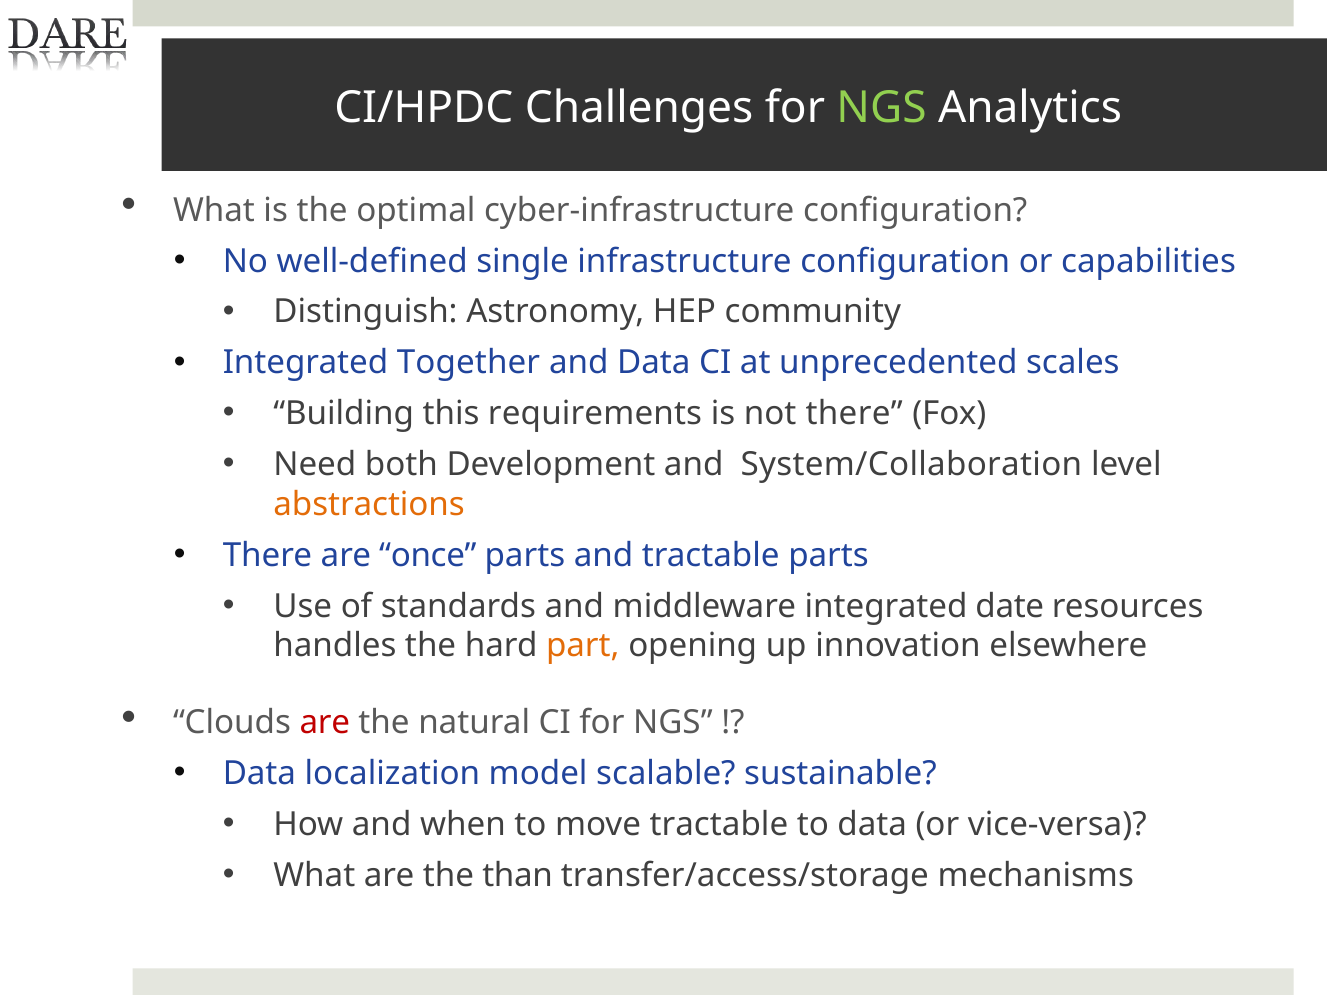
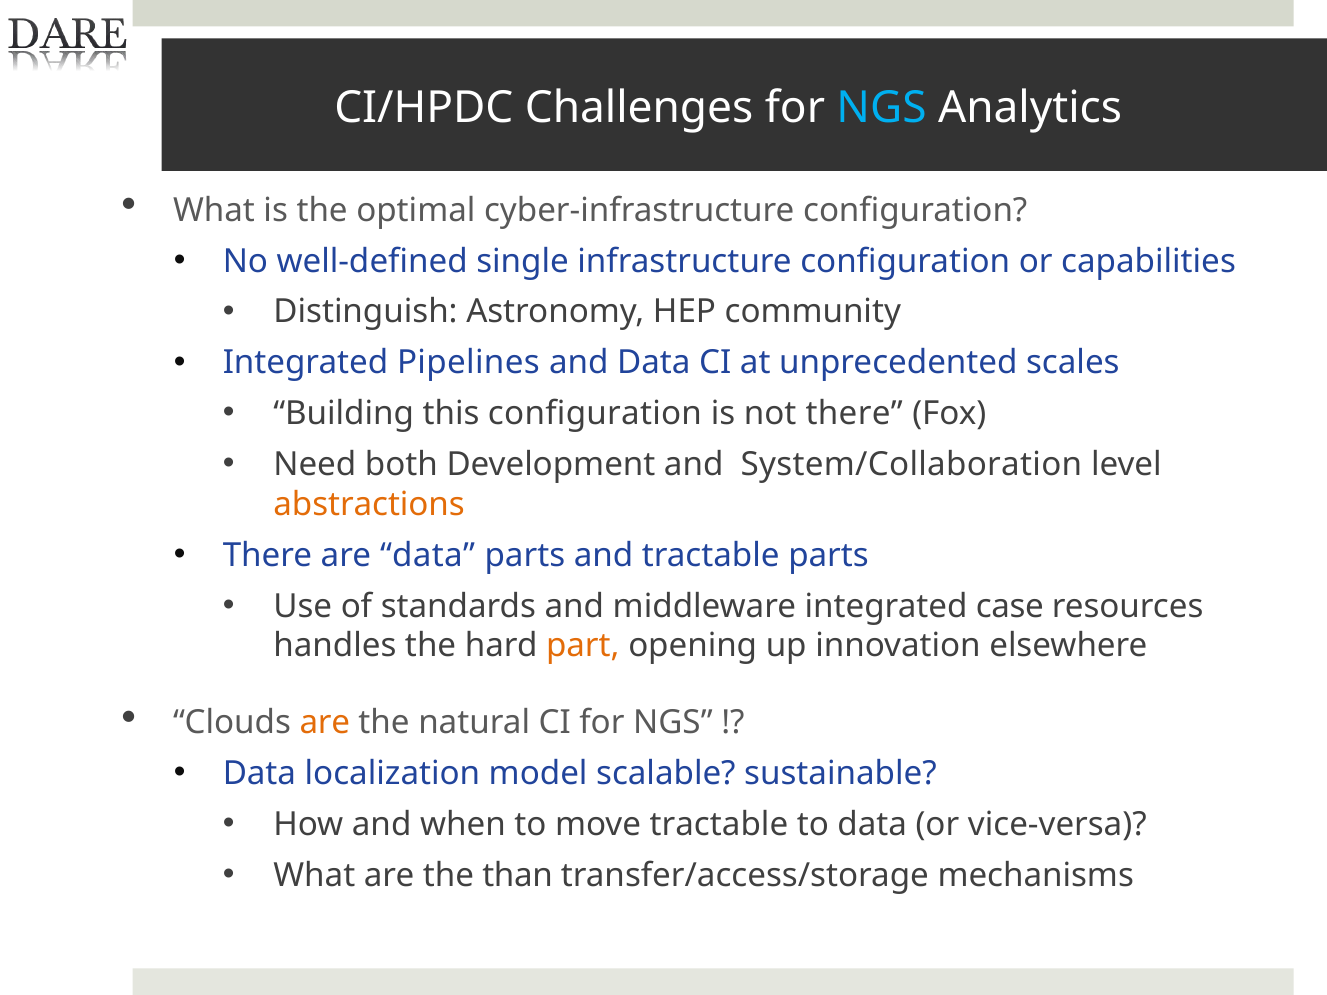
NGS colour: light green -> light blue (881, 108)
Together: Together -> Pipelines (468, 363)
this requirements: requirements -> configuration (595, 414)
are once: once -> data (428, 555)
date: date -> case (1010, 606)
are colour: red -> orange (325, 723)
